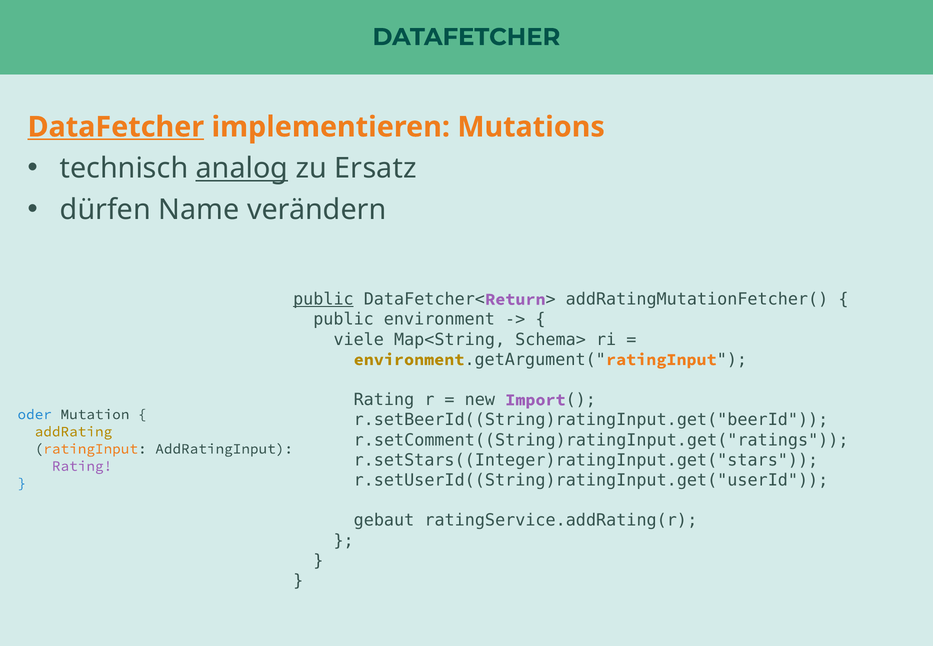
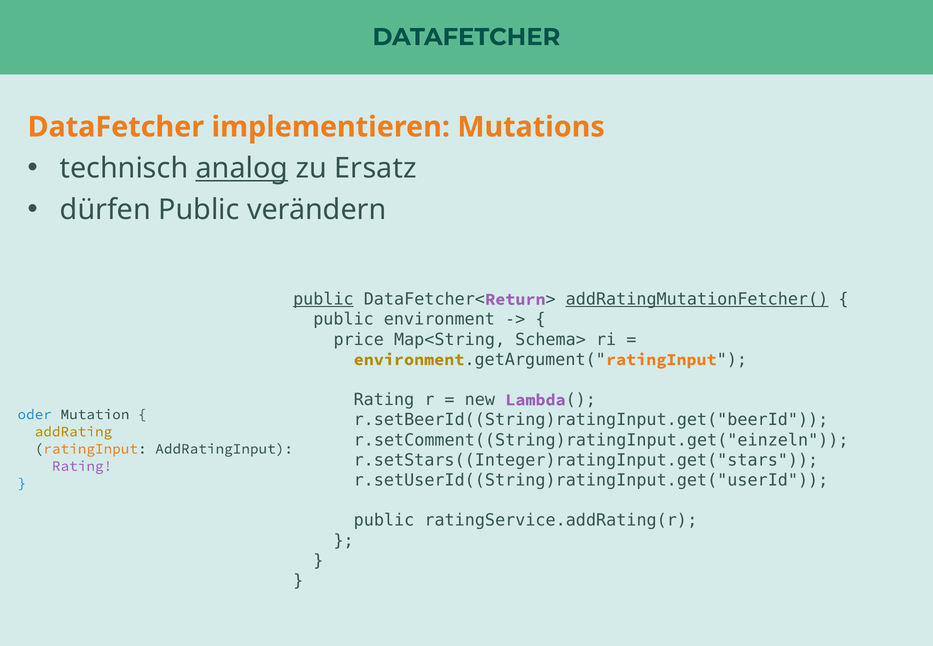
DataFetcher underline: present -> none (116, 127)
dürfen Name: Name -> Public (199, 210)
addRatingMutationFetcher( underline: none -> present (697, 299)
viele: viele -> price (359, 339)
Import: Import -> Lambda (535, 400)
r.setComment((String)ratingInput.get("ratings: r.setComment((String)ratingInput.get("ratings -> r.setComment((String)ratingInput.get("einzeln (601, 440)
gebaut: gebaut -> public (384, 520)
